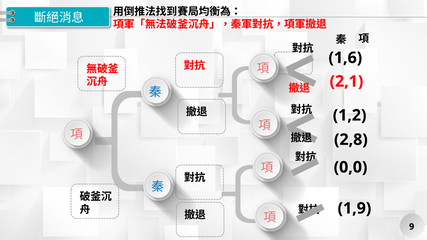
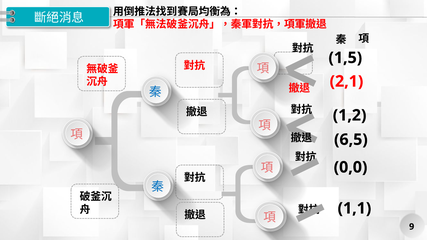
1,6: 1,6 -> 1,5 (345, 58)
2,8: 2,8 -> 6,5 (351, 140)
1,9: 1,9 -> 1,1 (354, 208)
